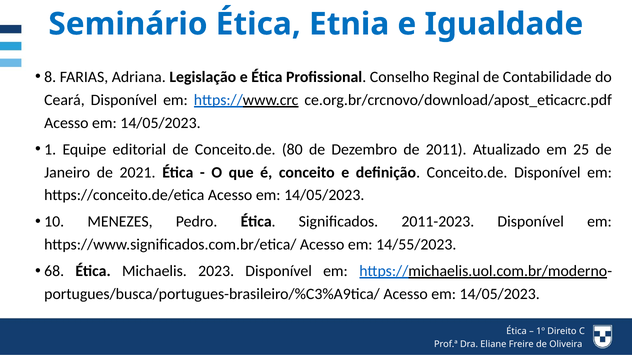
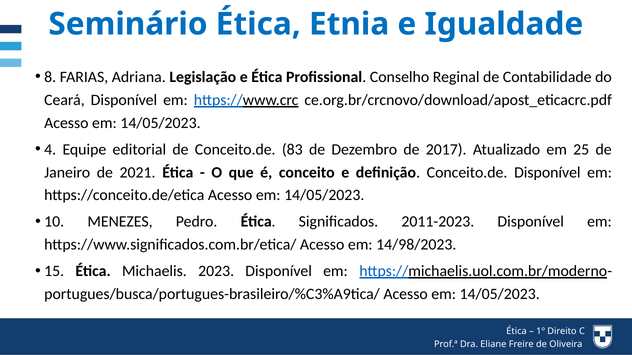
1: 1 -> 4 (50, 150)
80: 80 -> 83 (292, 150)
2011: 2011 -> 2017 (446, 150)
14/55/2023: 14/55/2023 -> 14/98/2023 (416, 245)
68: 68 -> 15 (54, 272)
